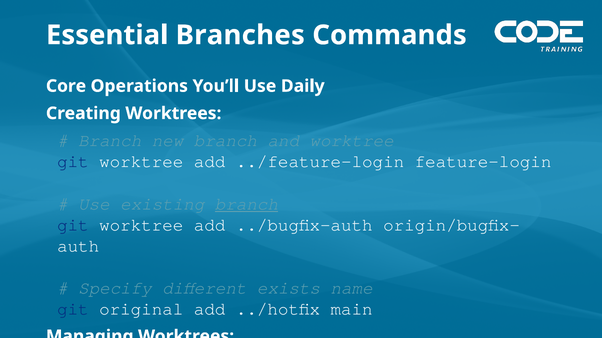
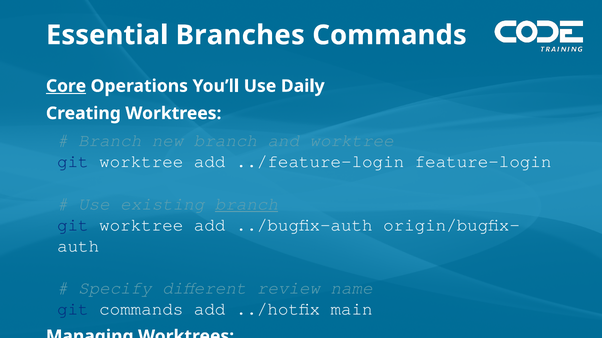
Core underline: none -> present (66, 86)
exists: exists -> review (289, 288)
git original: original -> commands (141, 310)
